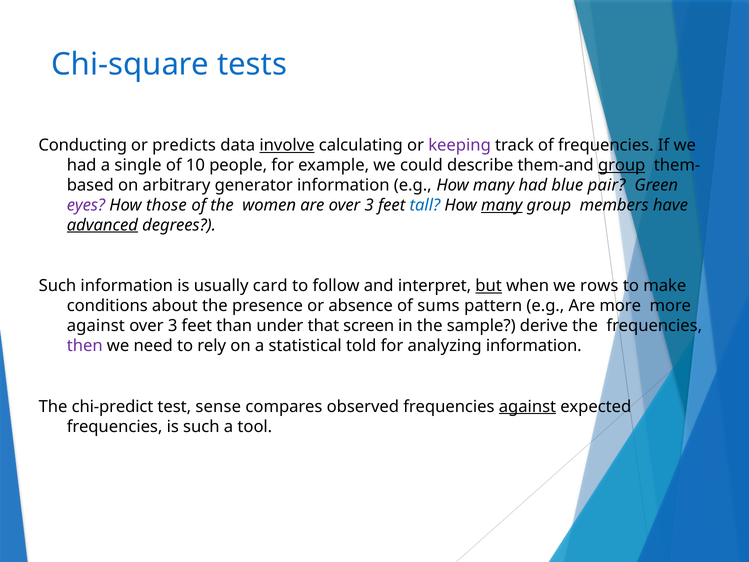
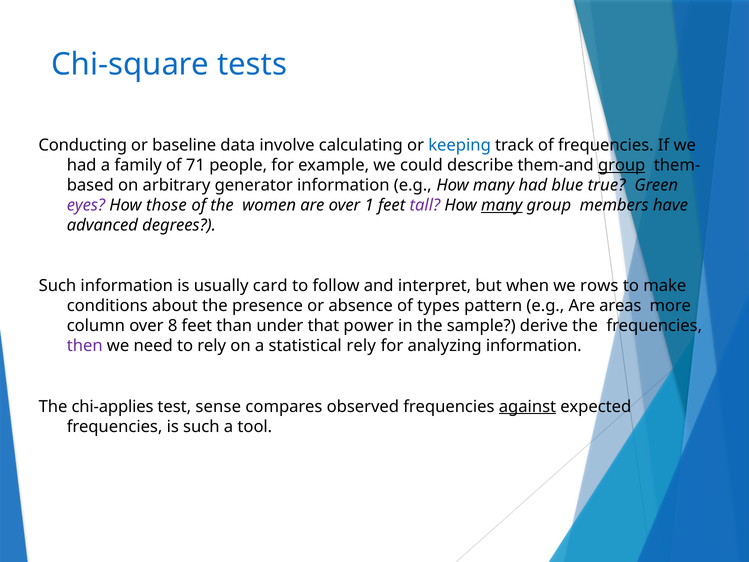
predicts: predicts -> baseline (184, 145)
involve underline: present -> none (287, 145)
keeping colour: purple -> blue (460, 145)
single: single -> family (138, 165)
10: 10 -> 71 (195, 165)
pair: pair -> true (607, 185)
are over 3: 3 -> 1 (369, 205)
tall colour: blue -> purple (425, 205)
advanced underline: present -> none (102, 225)
but underline: present -> none (489, 286)
sums: sums -> types (438, 306)
Are more: more -> areas (620, 306)
against: against -> column (96, 326)
3: 3 -> 8 (173, 326)
screen: screen -> power (369, 326)
statistical told: told -> rely (361, 346)
chi-predict: chi-predict -> chi-applies (113, 406)
